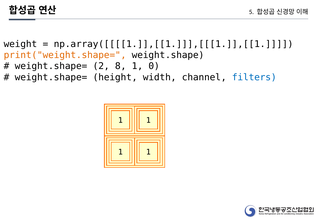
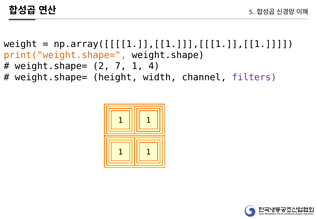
8: 8 -> 7 (121, 66)
0: 0 -> 4 (154, 66)
filters colour: blue -> purple (254, 77)
